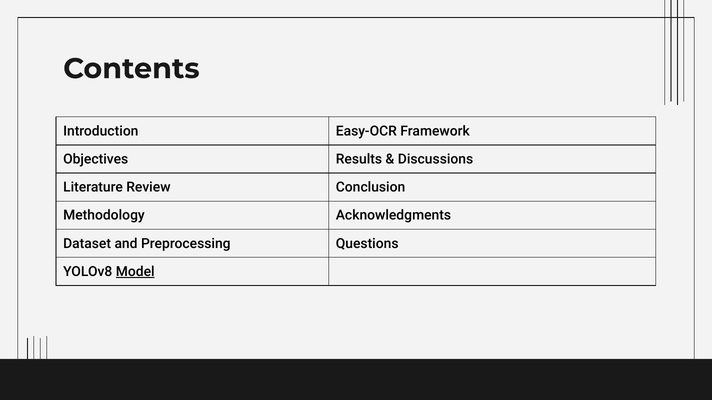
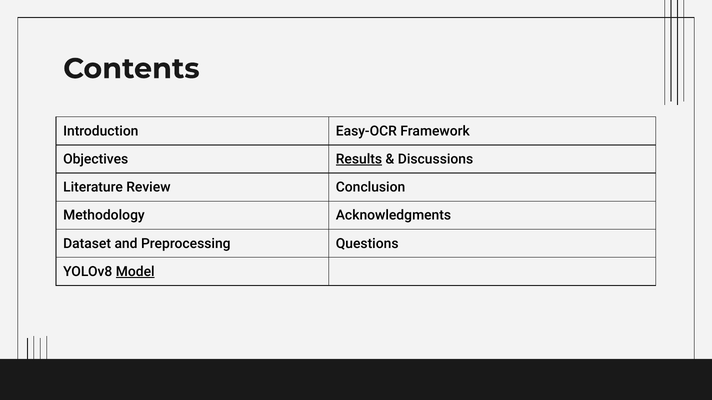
Results underline: none -> present (359, 159)
